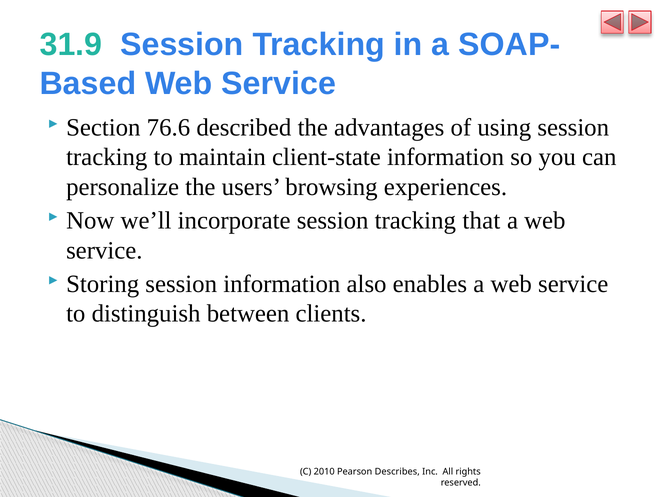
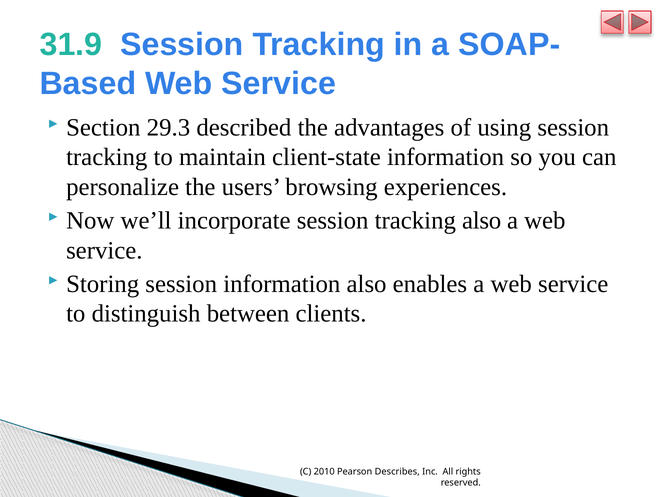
76.6: 76.6 -> 29.3 (168, 127)
tracking that: that -> also (482, 220)
